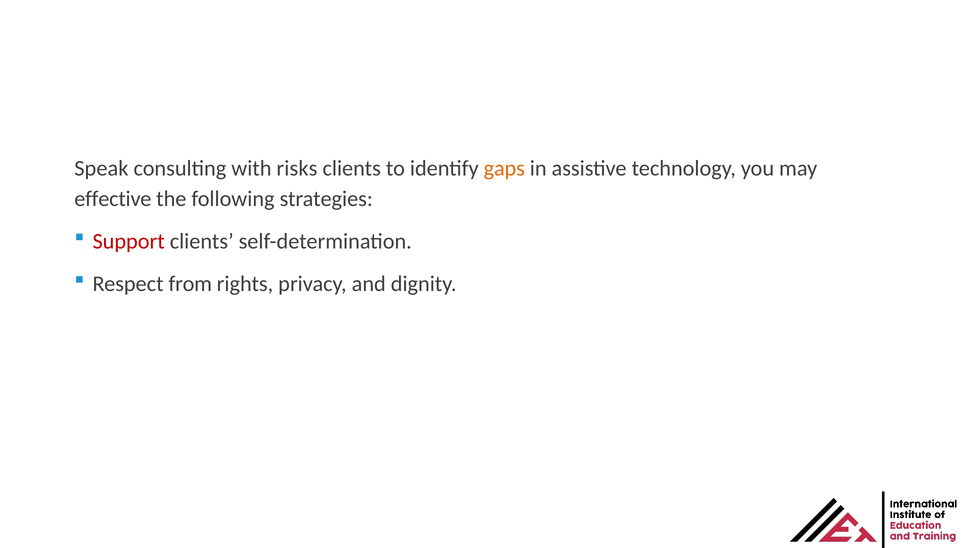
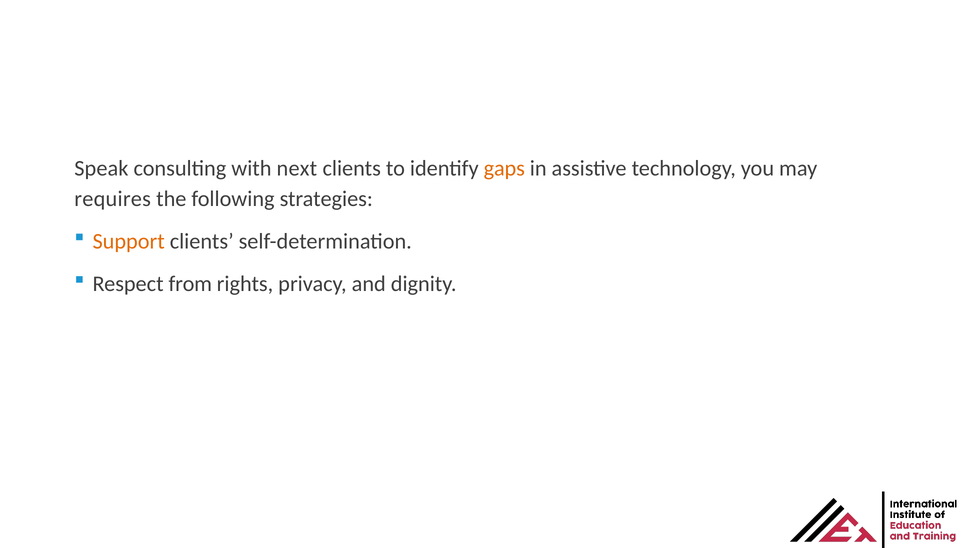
risks: risks -> next (297, 168)
effective: effective -> requires (113, 199)
Support colour: red -> orange (129, 241)
